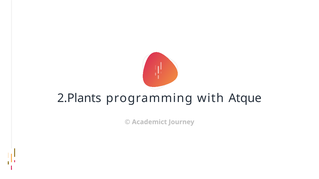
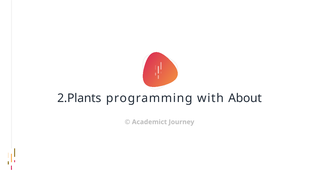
Atque: Atque -> About (245, 98)
